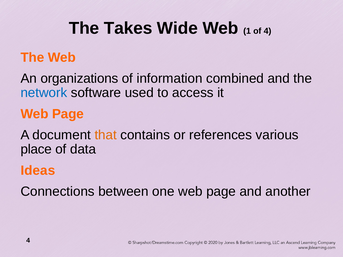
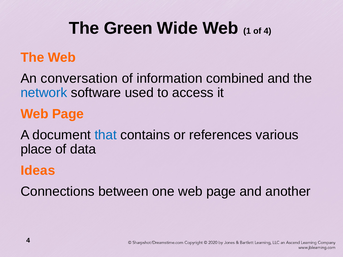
Takes: Takes -> Green (128, 28)
organizations: organizations -> conversation (79, 79)
that colour: orange -> blue (106, 135)
